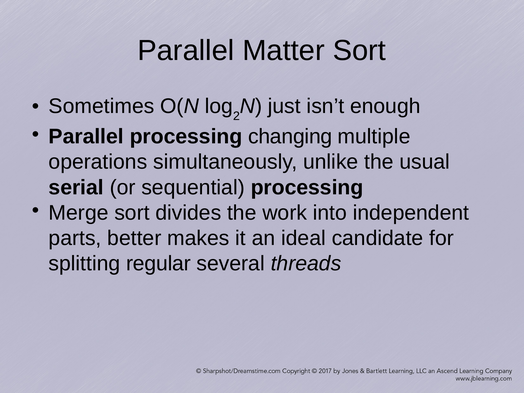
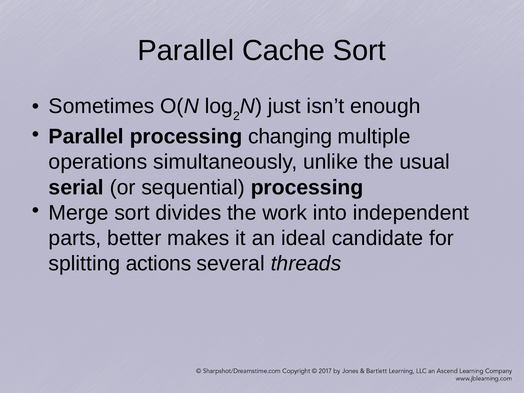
Matter: Matter -> Cache (284, 50)
regular: regular -> actions (159, 263)
